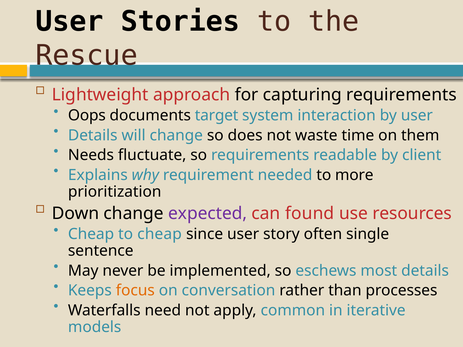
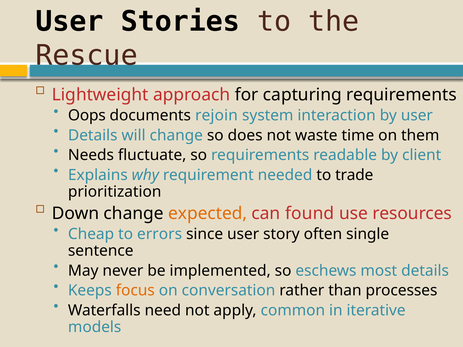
target: target -> rejoin (216, 116)
more: more -> trade (354, 175)
expected colour: purple -> orange (208, 214)
to cheap: cheap -> errors (160, 234)
